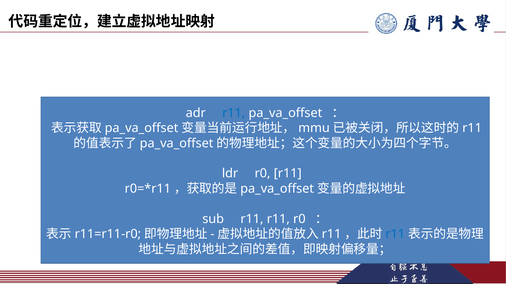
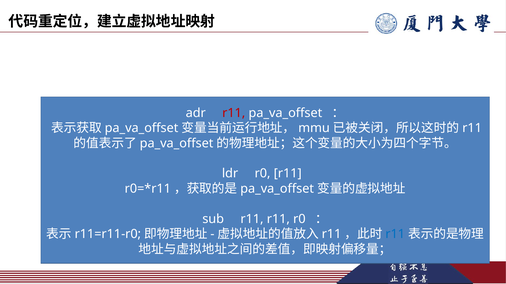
r11 colour: blue -> red (234, 113)
